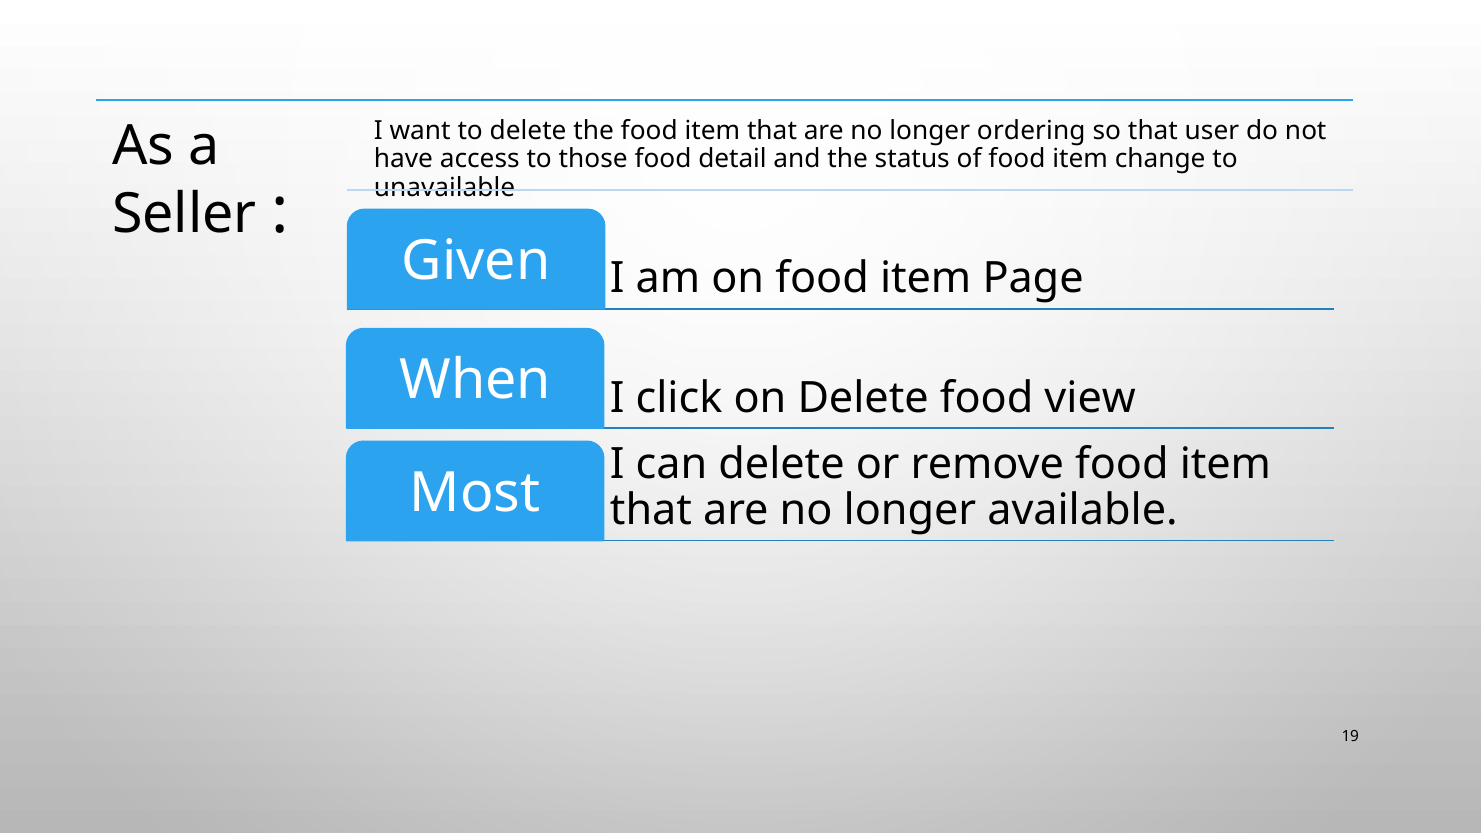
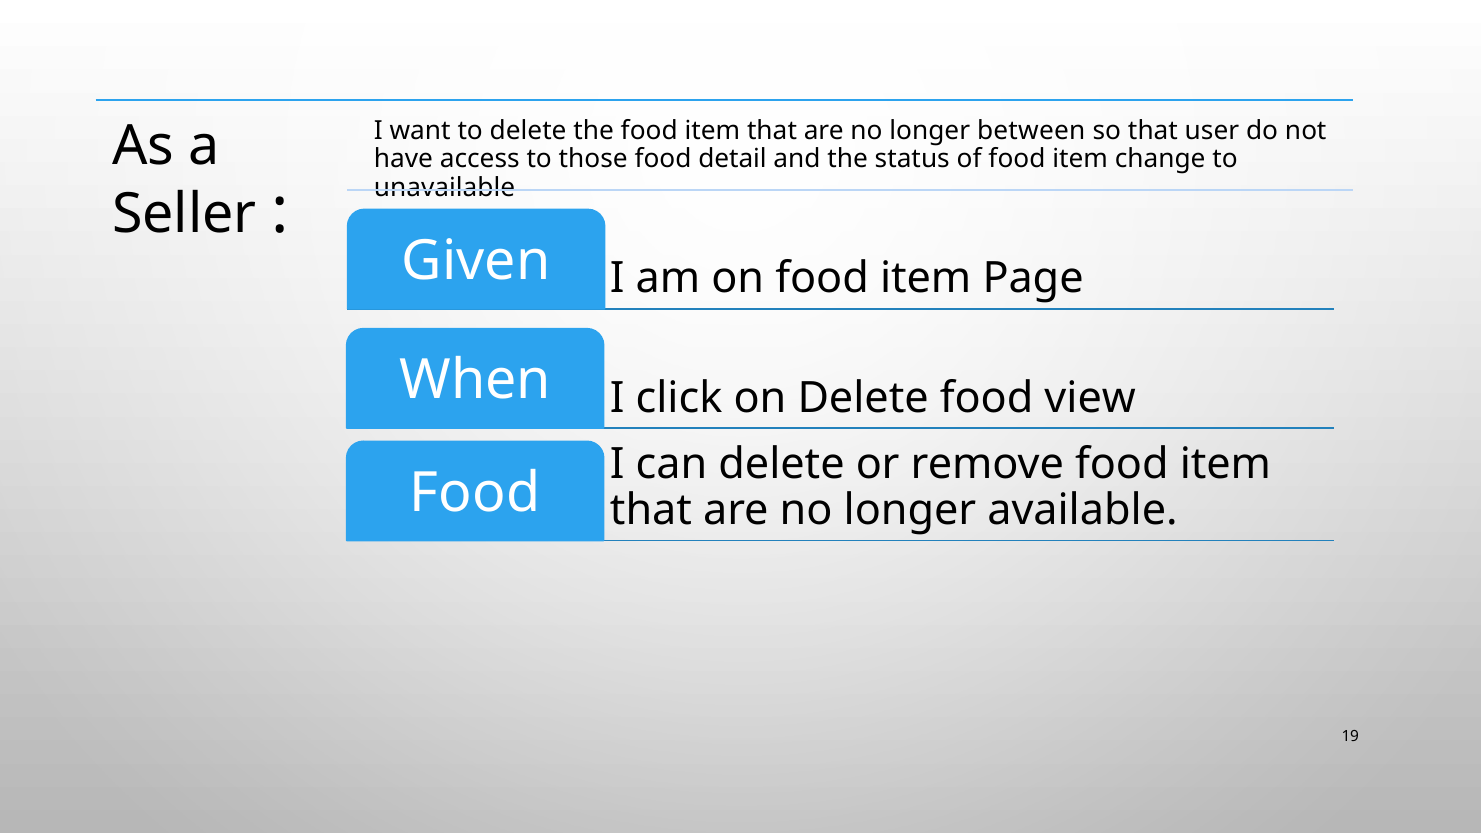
ordering: ordering -> between (1031, 131)
Most: Most -> Food (475, 493)
